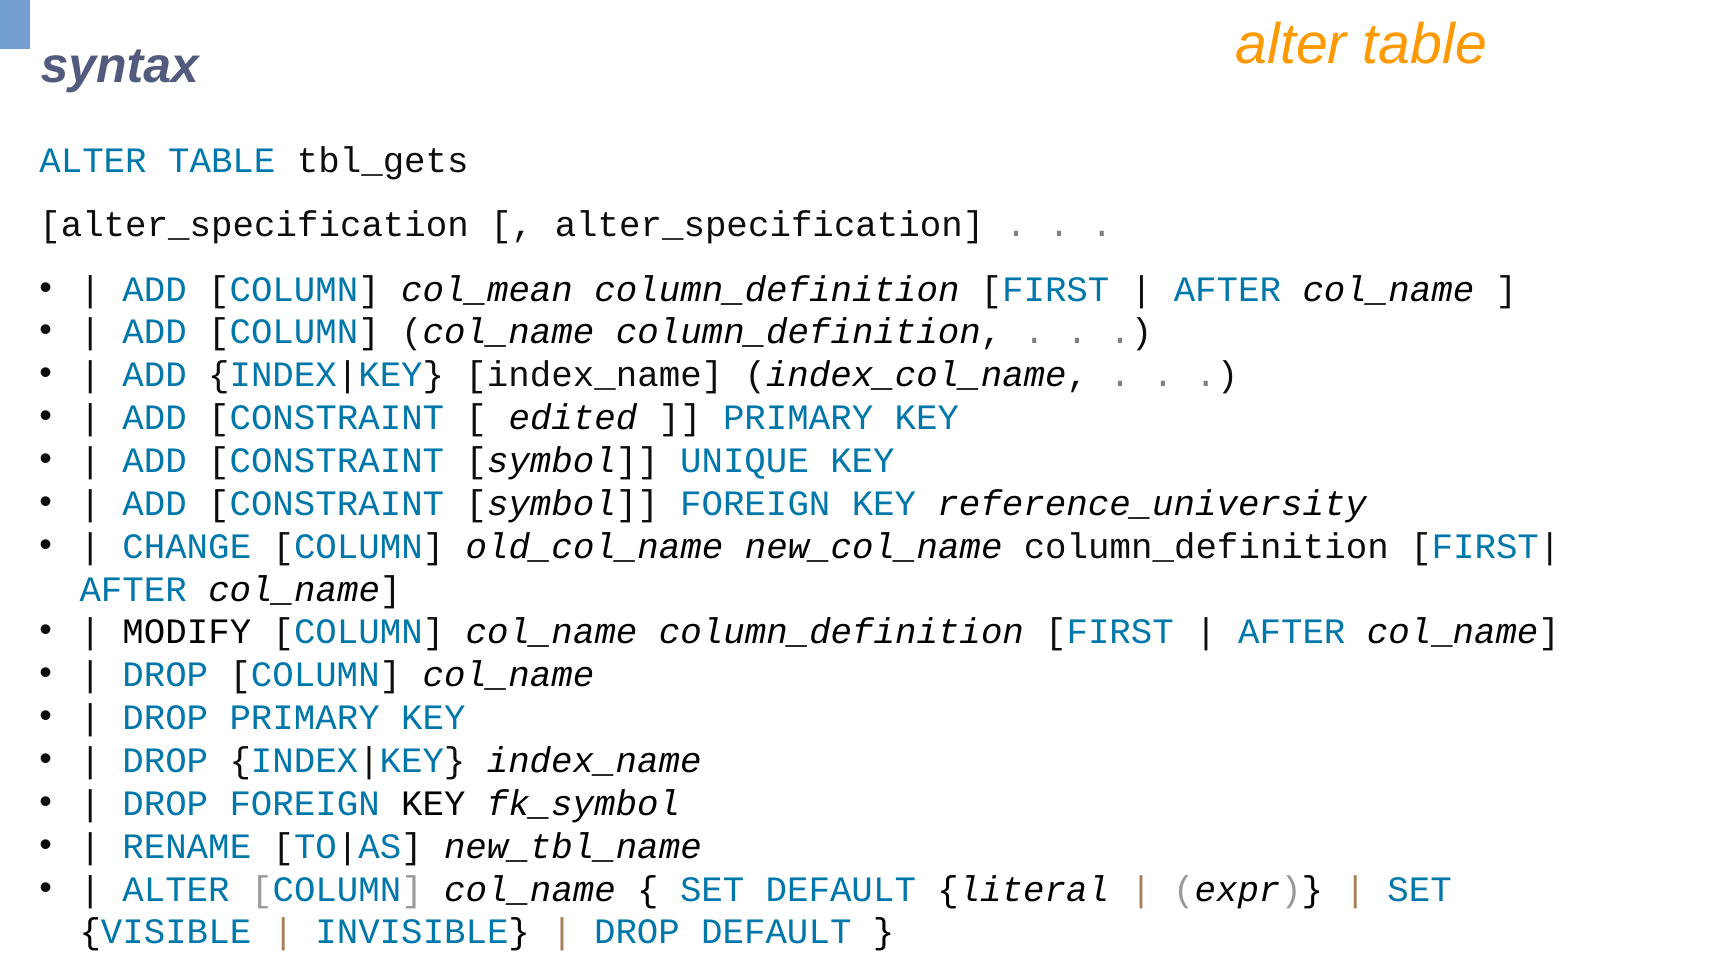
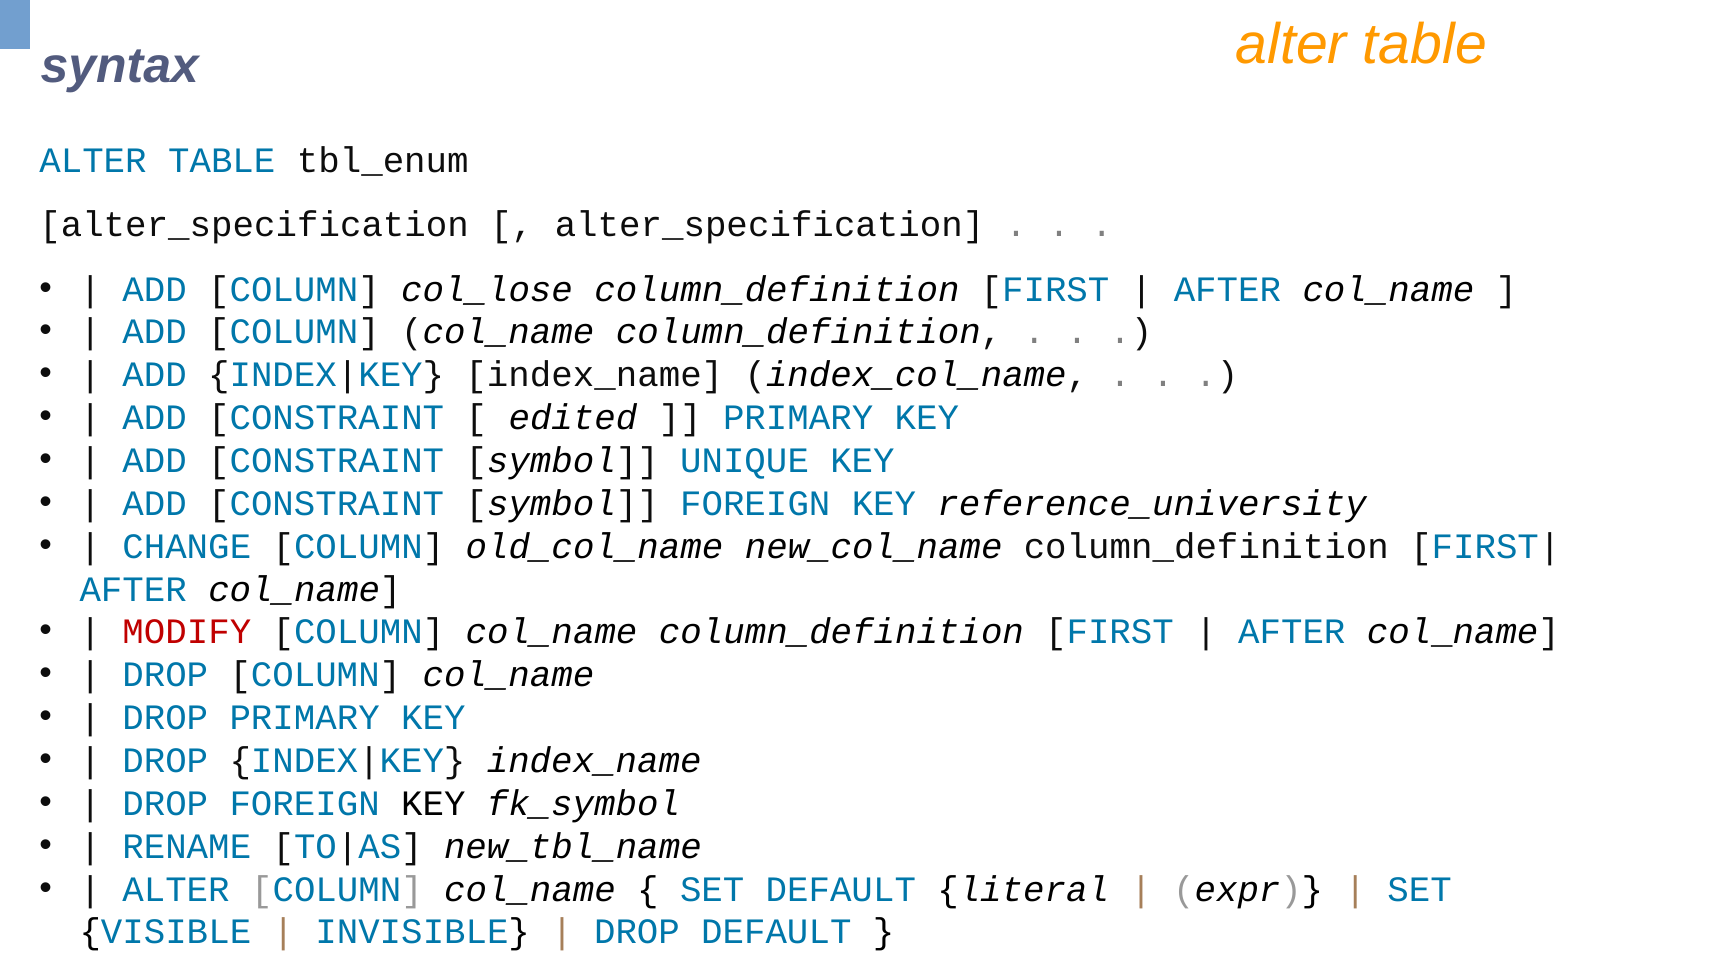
tbl_gets: tbl_gets -> tbl_enum (383, 161)
col_mean: col_mean -> col_lose (487, 289)
MODIFY colour: black -> red (187, 632)
